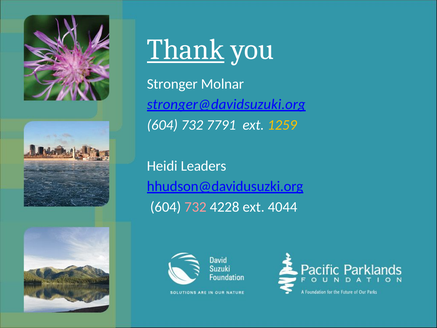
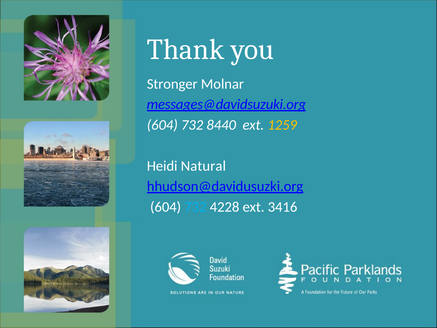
Thank underline: present -> none (186, 50)
stronger@davidsuzuki.org: stronger@davidsuzuki.org -> messages@davidsuzuki.org (226, 104)
7791: 7791 -> 8440 (221, 125)
Leaders: Leaders -> Natural (203, 166)
732 colour: pink -> light blue (195, 207)
4044: 4044 -> 3416 (283, 207)
